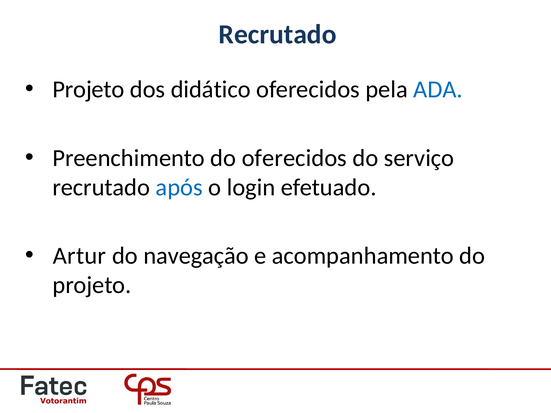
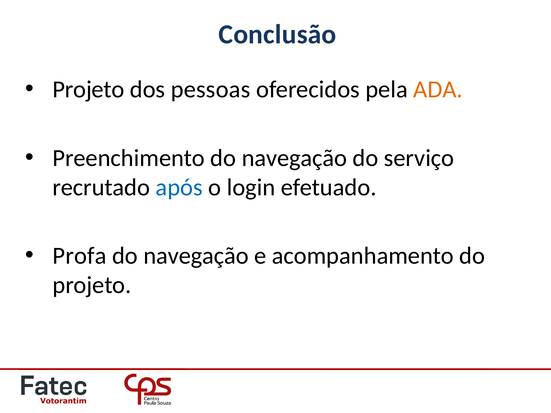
Recrutado: Recrutado -> Conclusão (277, 35)
didático: didático -> pessoas (211, 89)
ADA colour: blue -> orange (438, 89)
Preenchimento do oferecidos: oferecidos -> navegação (294, 158)
Artur: Artur -> Profa (79, 256)
